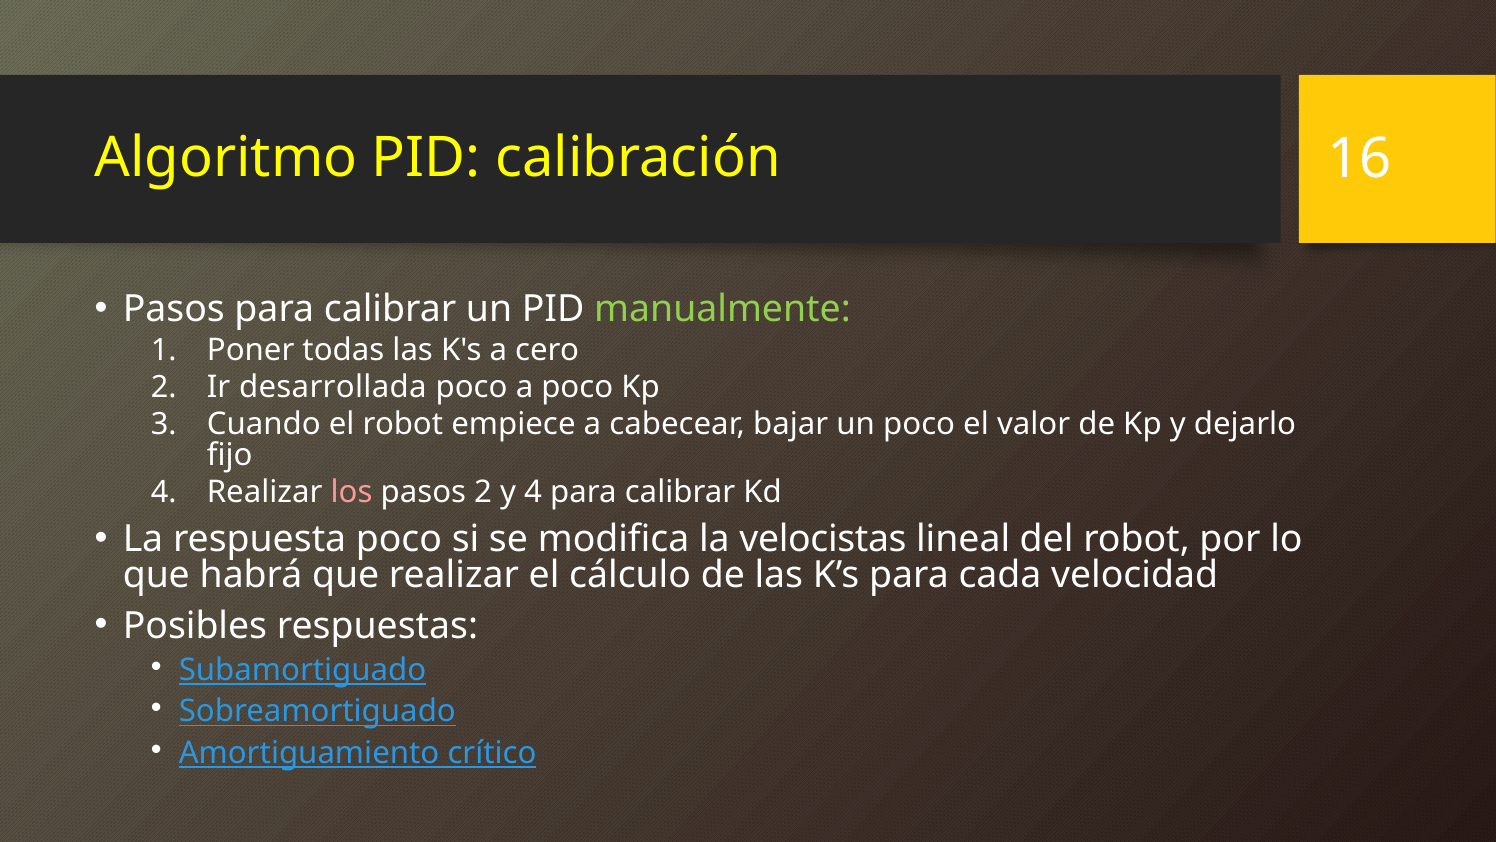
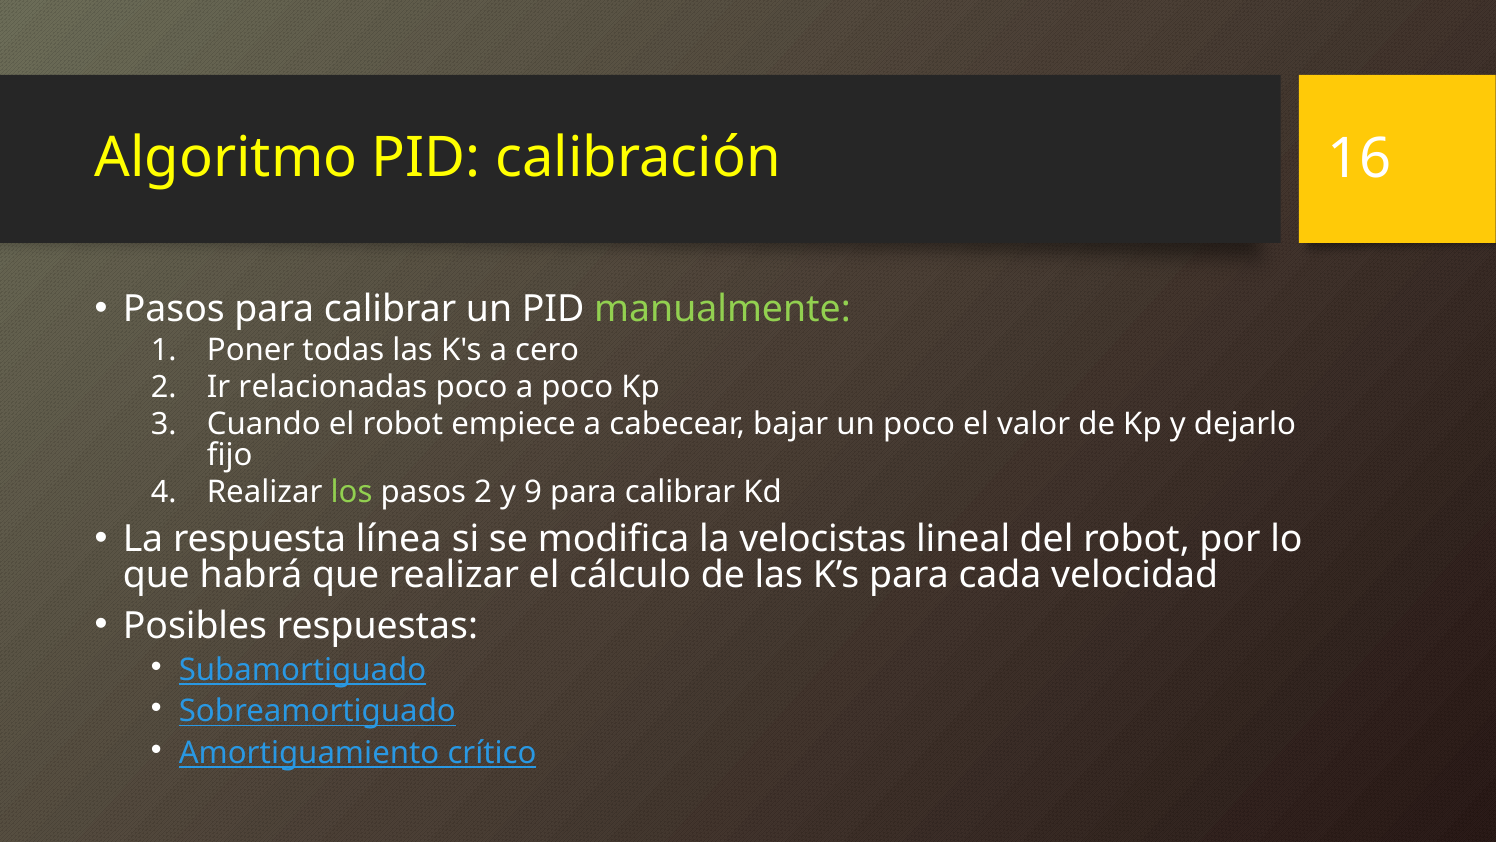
desarrollada: desarrollada -> relacionadas (333, 387)
los colour: pink -> light green (352, 492)
y 4: 4 -> 9 (533, 492)
respuesta poco: poco -> línea (399, 539)
